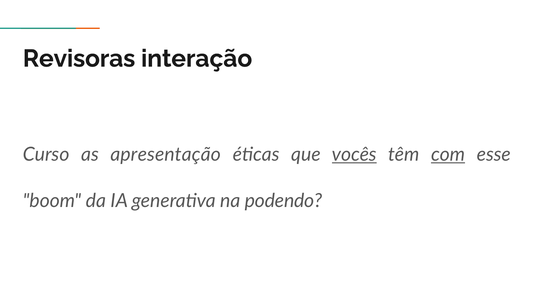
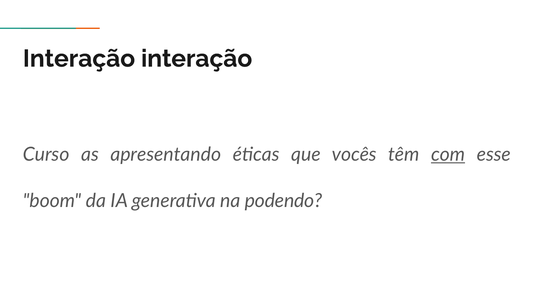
Revisoras: Revisoras -> Interação (79, 59)
apresentação: apresentação -> apresentando (166, 155)
vocês underline: present -> none (354, 155)
